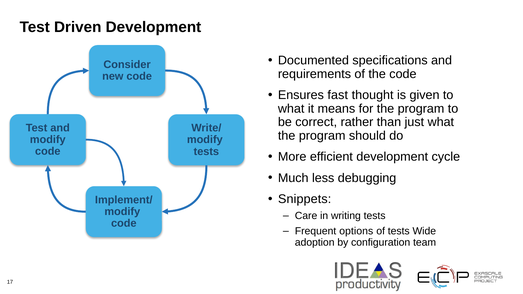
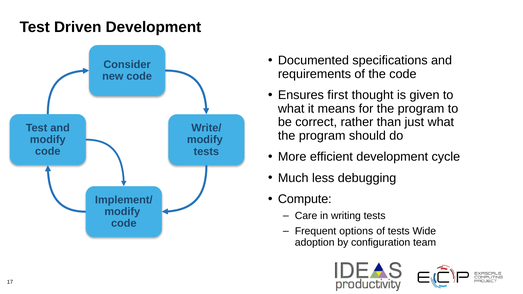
fast: fast -> first (338, 95)
Snippets: Snippets -> Compute (305, 199)
